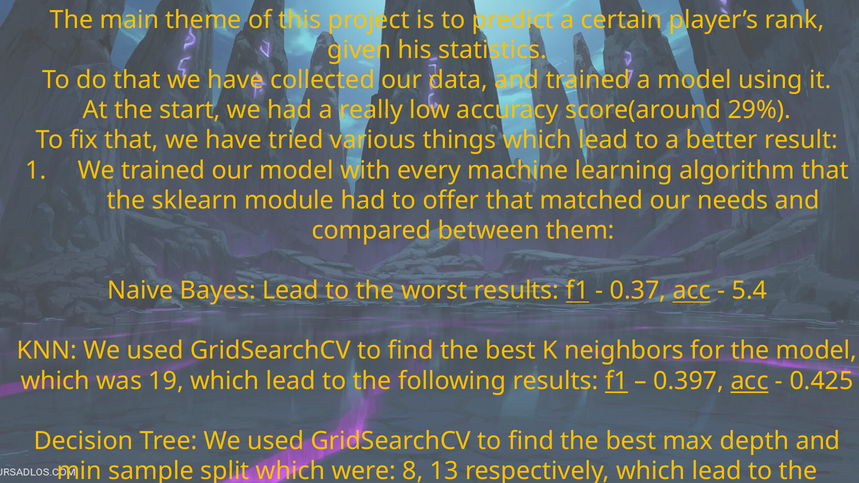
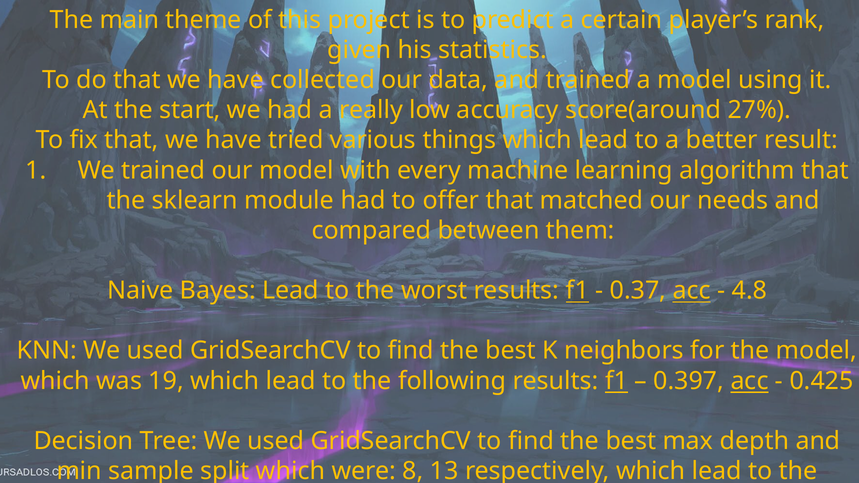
29%: 29% -> 27% (759, 110)
5.4: 5.4 -> 4.8 (749, 291)
